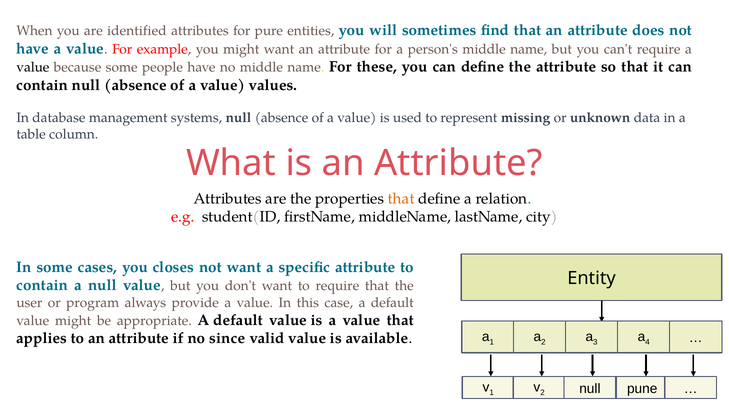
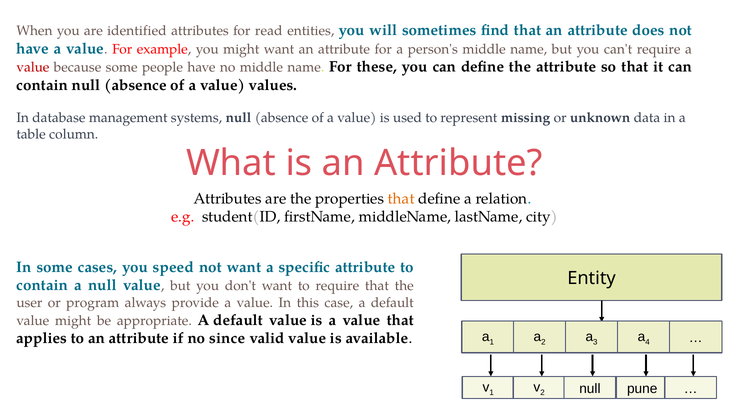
pure: pure -> read (269, 31)
value colour: black -> red (33, 67)
closes: closes -> speed (173, 267)
